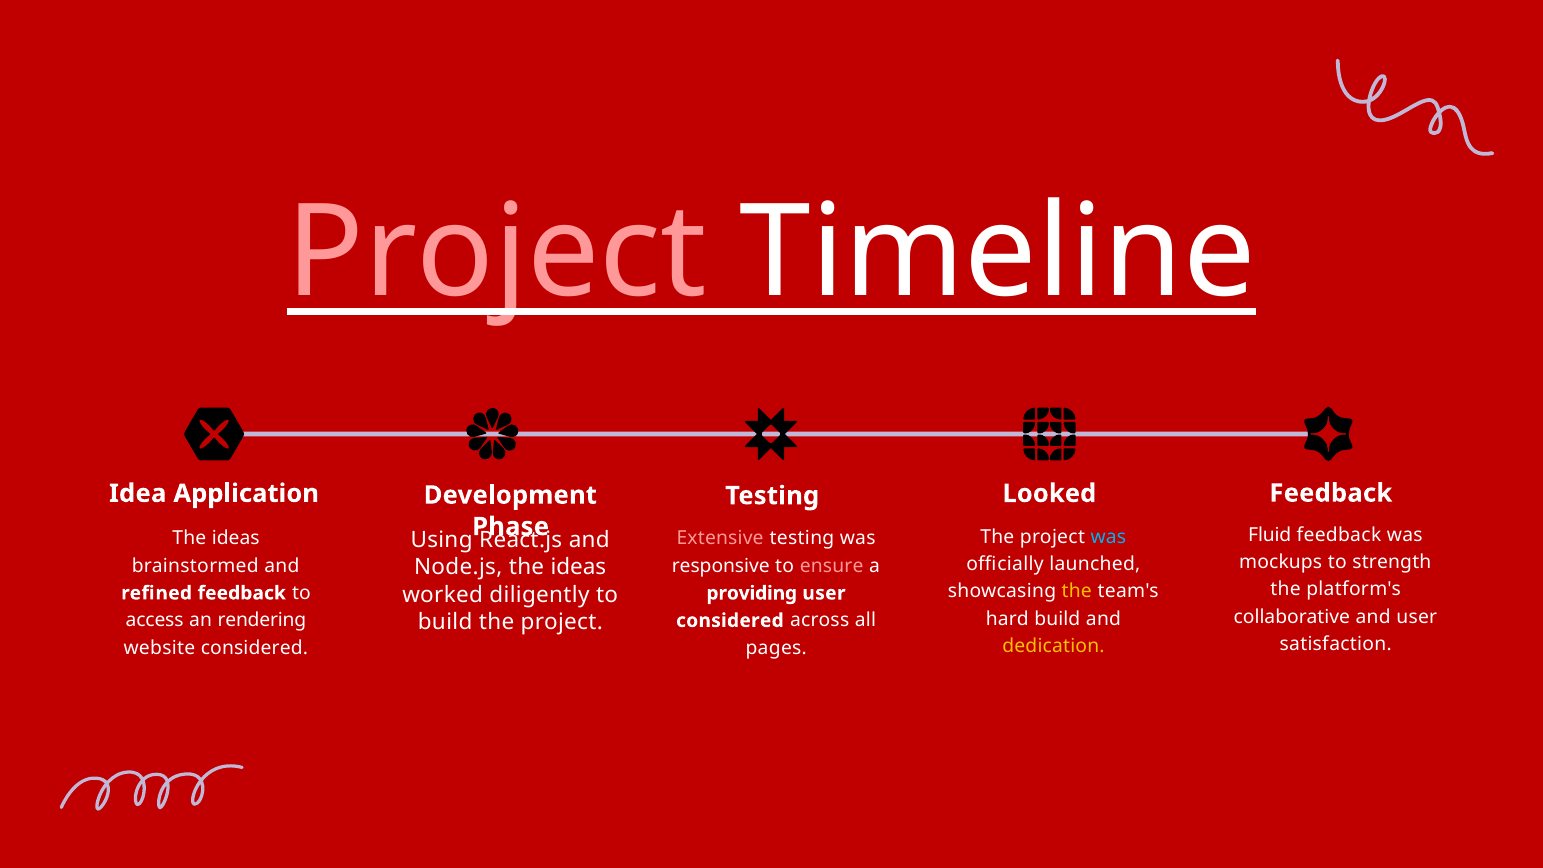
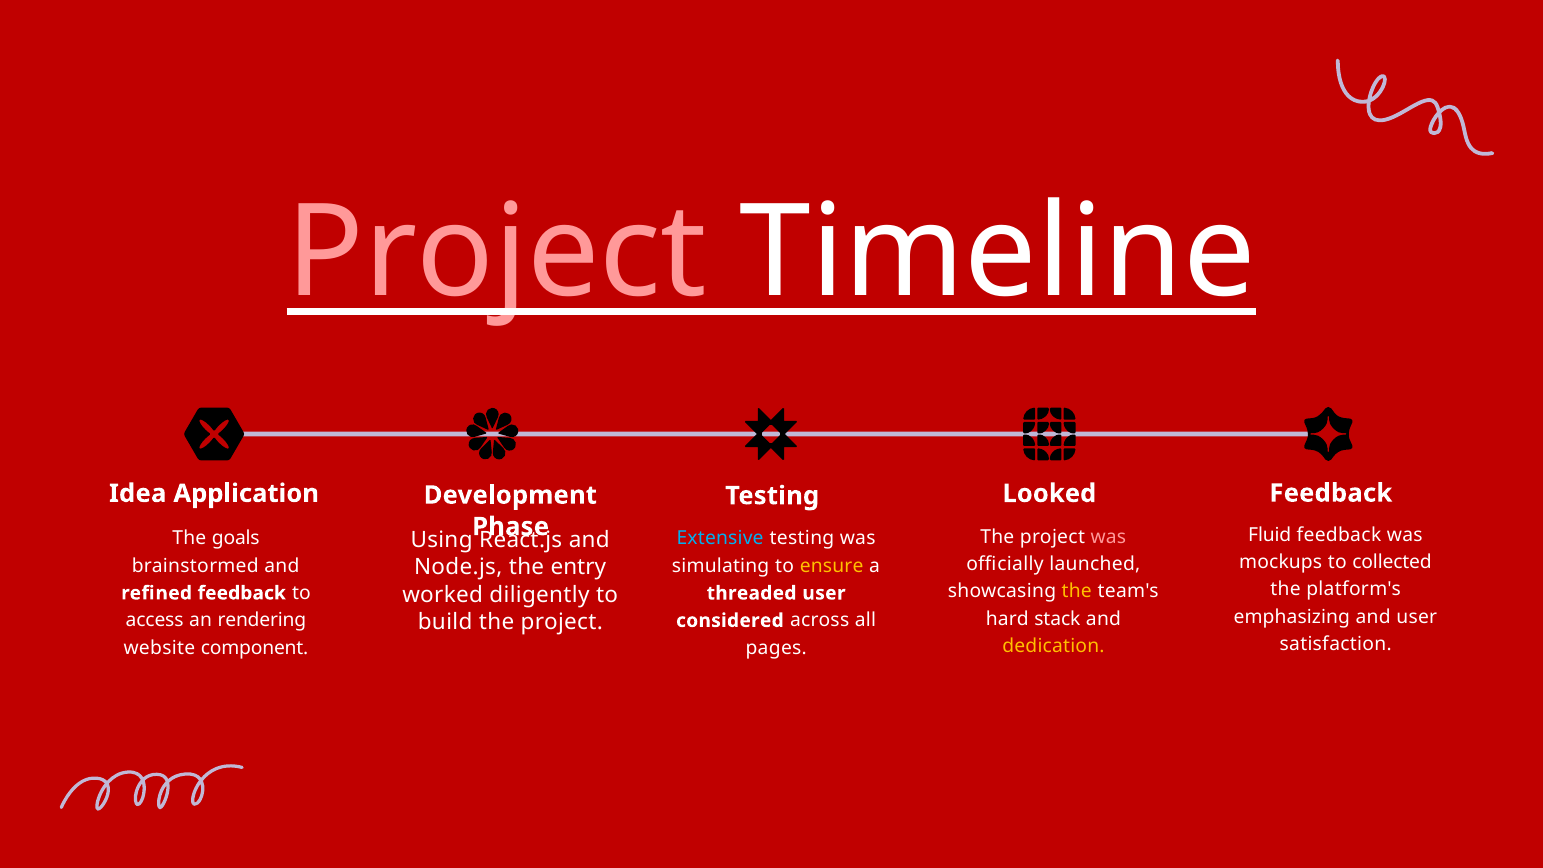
was colour: light blue -> pink (1108, 537)
ideas: ideas -> goals (236, 538)
Extensive colour: pink -> light blue (720, 538)
strength: strength -> collected (1392, 562)
responsive: responsive -> simulating (721, 566)
ensure colour: pink -> yellow (832, 566)
Node.js the ideas: ideas -> entry (578, 567)
providing: providing -> threaded (752, 593)
collaborative: collaborative -> emphasizing (1292, 617)
hard build: build -> stack (1057, 619)
website considered: considered -> component (255, 648)
